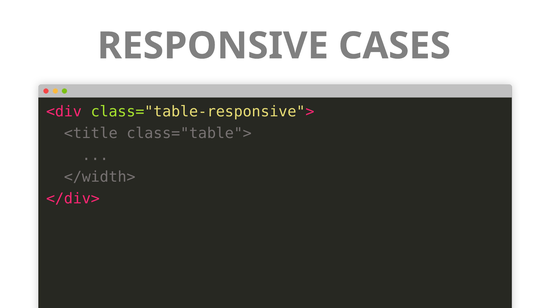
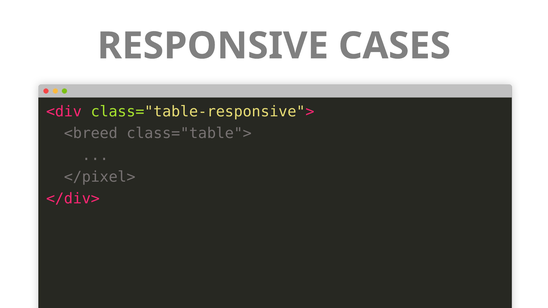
<title: <title -> <breed (91, 133)
</width>: </width> -> </pixel> (100, 177)
